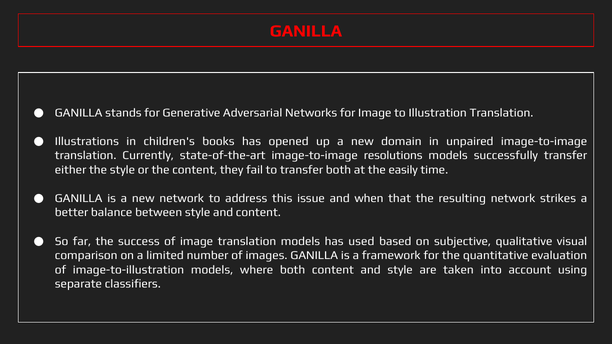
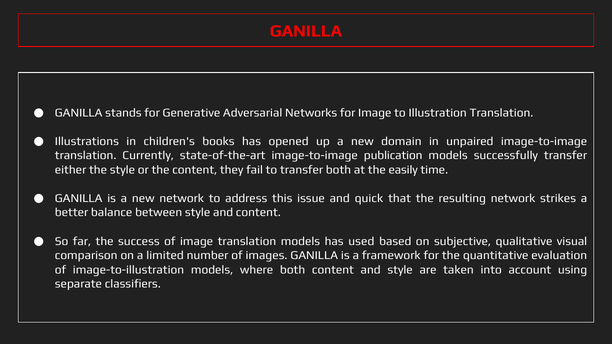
resolutions: resolutions -> publication (393, 156)
when: when -> quick (369, 198)
